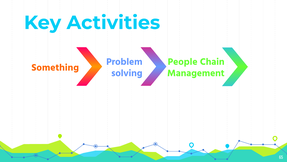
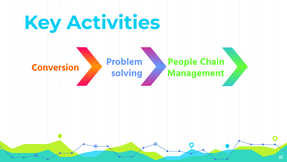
Something: Something -> Conversion (55, 67)
